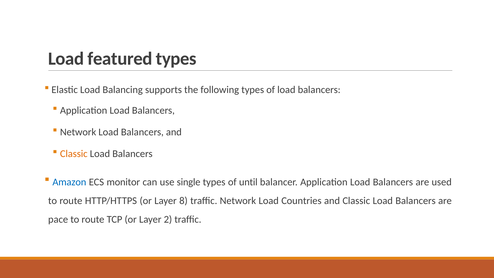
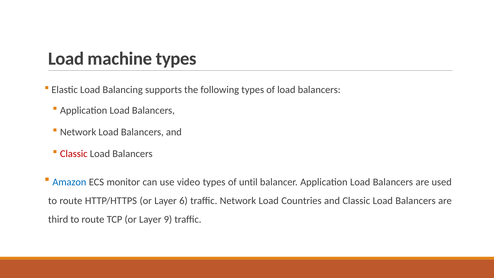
featured: featured -> machine (120, 59)
Classic colour: orange -> red (74, 154)
single: single -> video (189, 182)
8: 8 -> 6 (183, 201)
pace: pace -> third (58, 219)
2: 2 -> 9 (168, 219)
